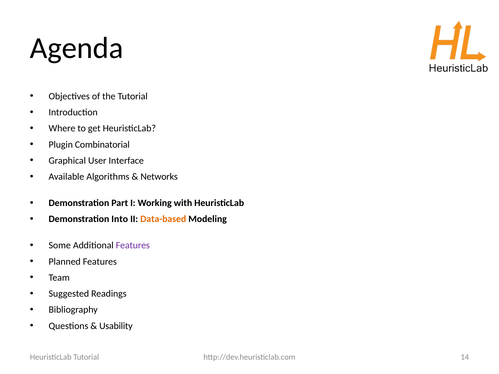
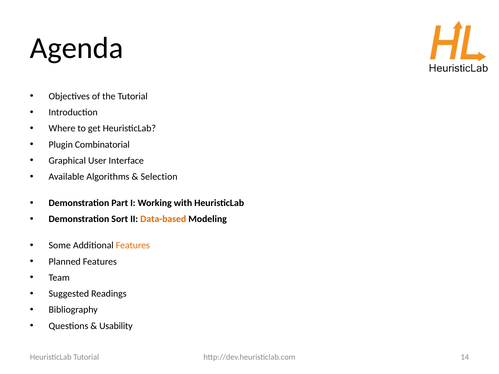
Networks: Networks -> Selection (159, 177)
Into: Into -> Sort (120, 219)
Features colour: purple -> orange (133, 246)
